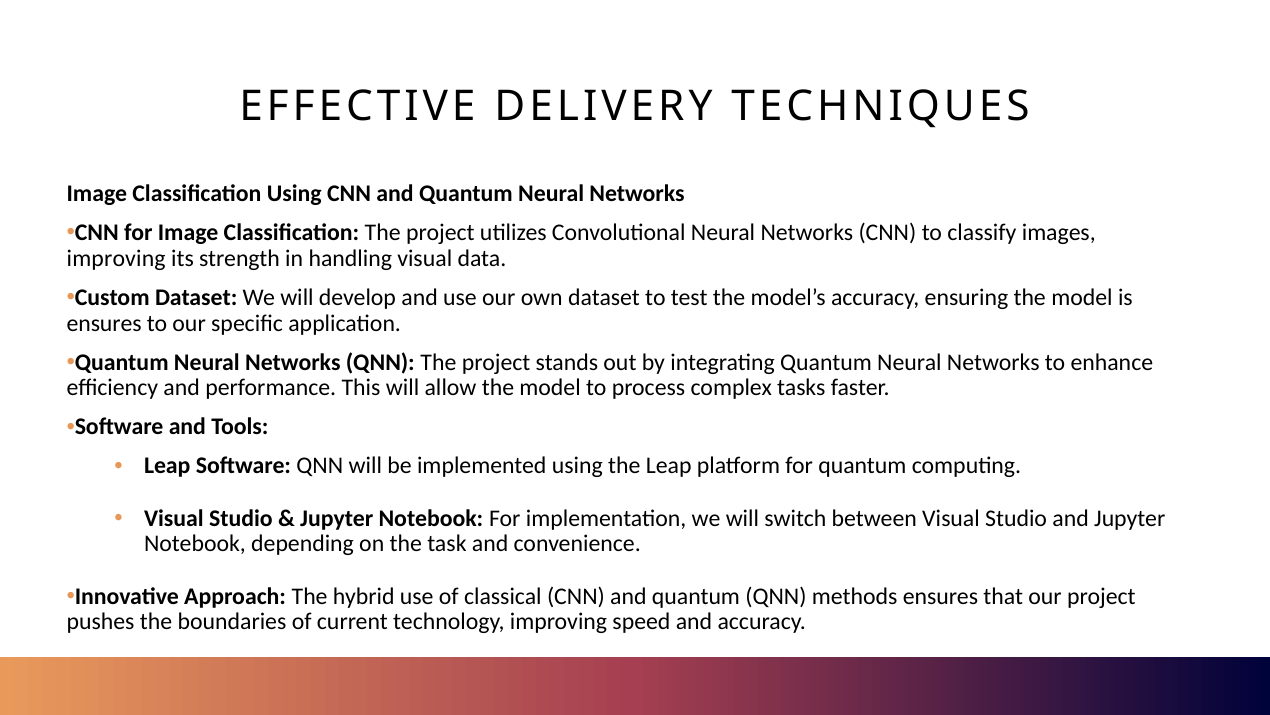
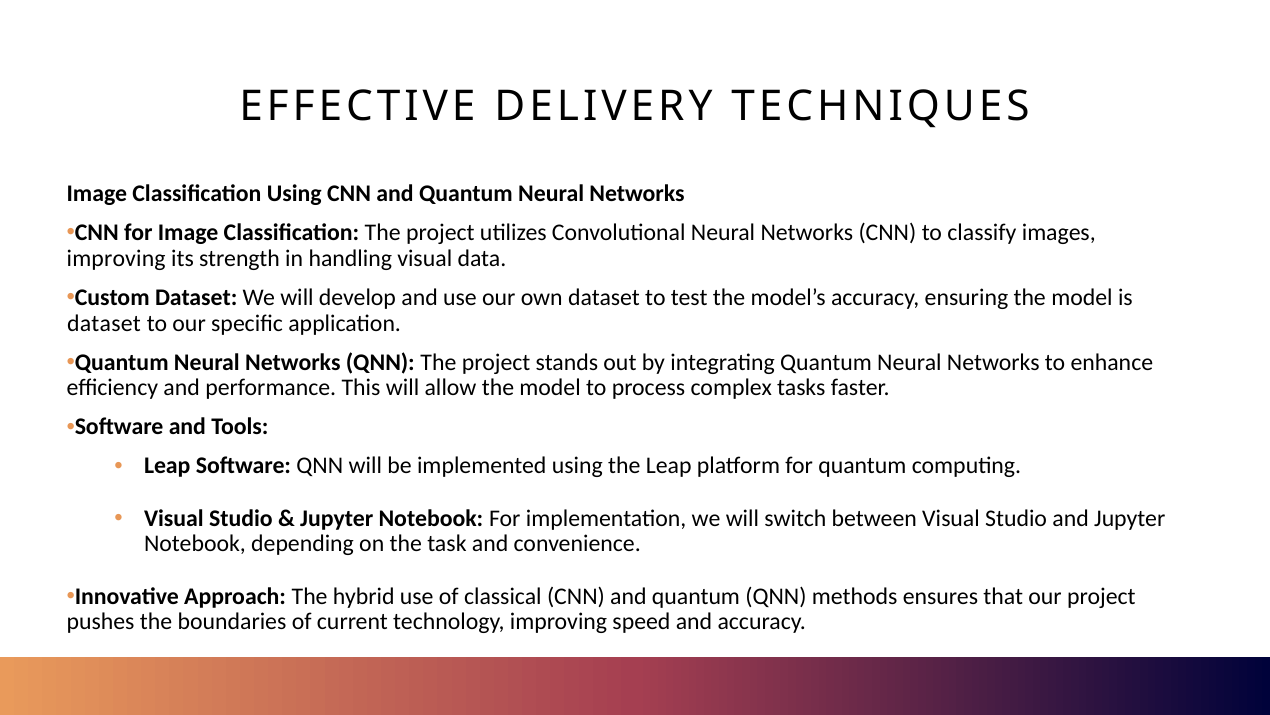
ensures: ensures -> dataset (104, 323)
